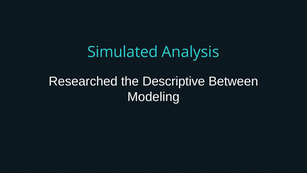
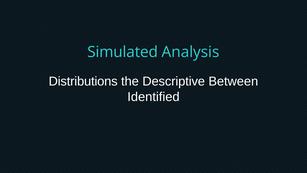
Researched: Researched -> Distributions (83, 81)
Modeling: Modeling -> Identified (153, 97)
